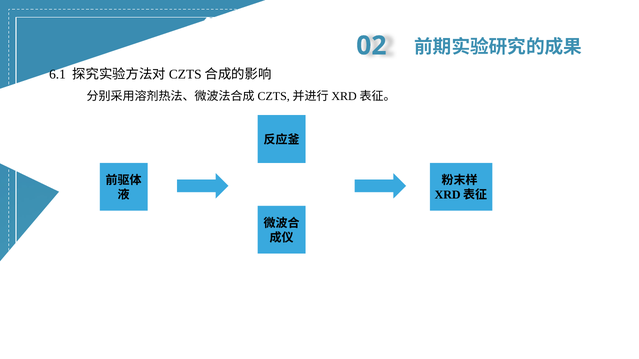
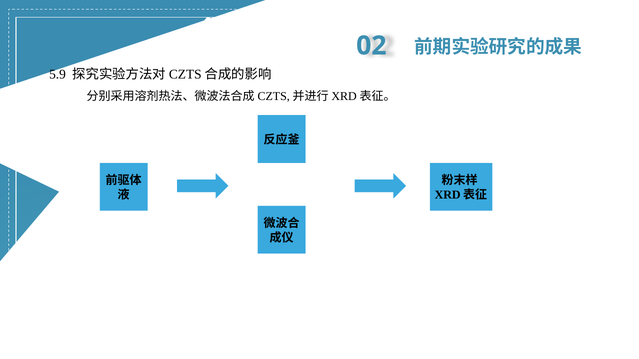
6.1: 6.1 -> 5.9 (58, 74)
